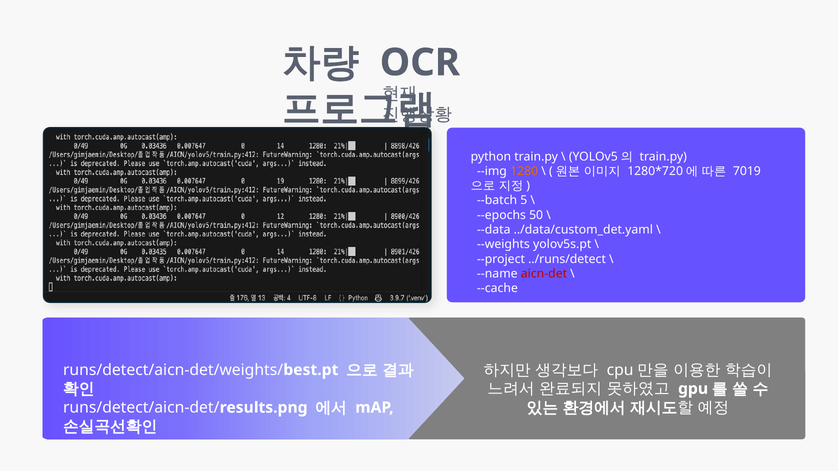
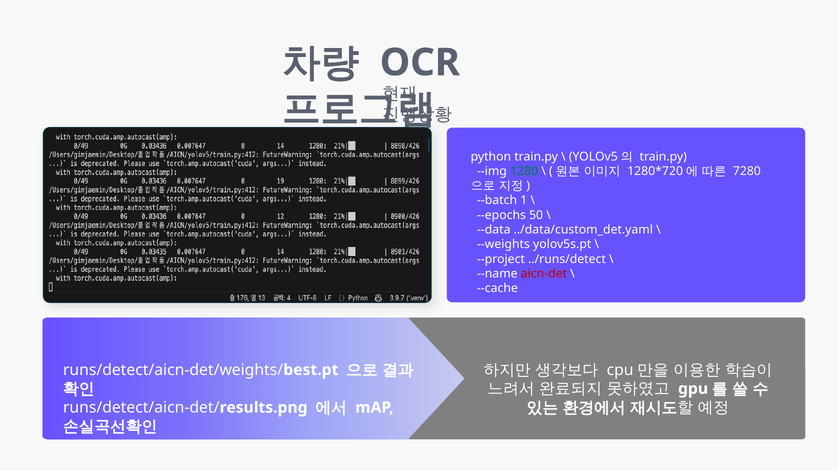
1280 colour: orange -> green (524, 171)
7019: 7019 -> 7280 (747, 171)
5: 5 -> 1 (524, 201)
